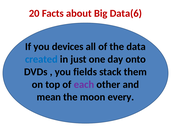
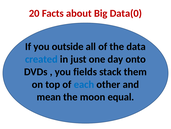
Data(6: Data(6 -> Data(0 (126, 13)
devices: devices -> outside (68, 46)
each colour: purple -> blue (84, 84)
every: every -> equal (121, 96)
